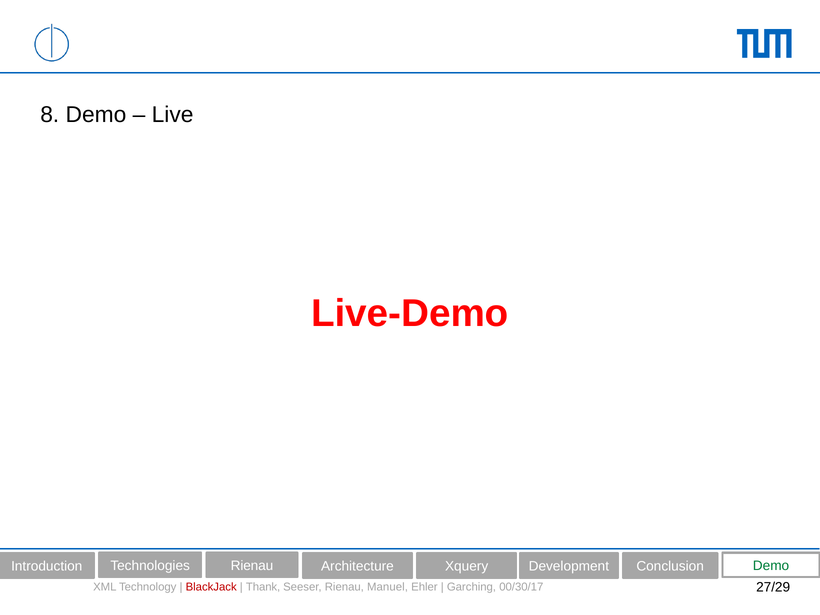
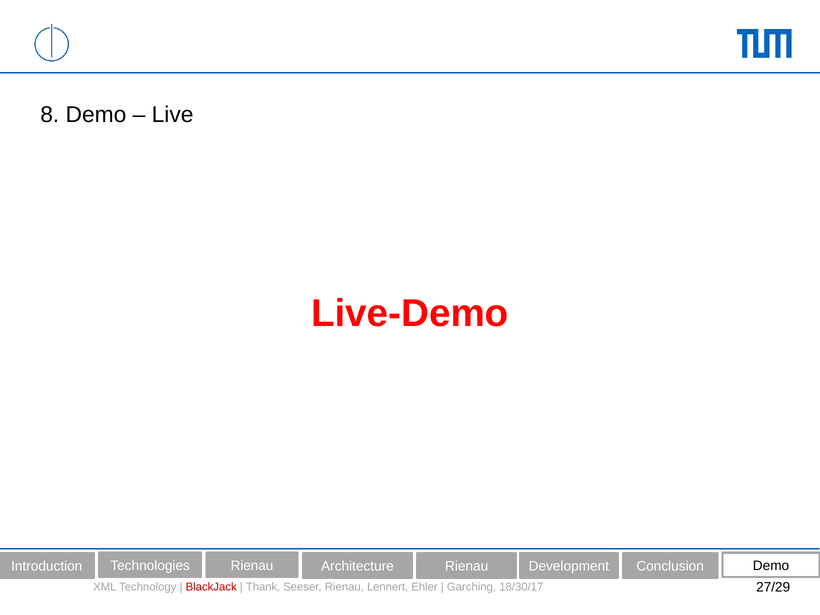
Architecture Xquery: Xquery -> Rienau (467, 566)
Demo colour: green -> black (771, 566)
Manuel: Manuel -> Lennert (388, 587)
00/30/17: 00/30/17 -> 18/30/17 (521, 587)
